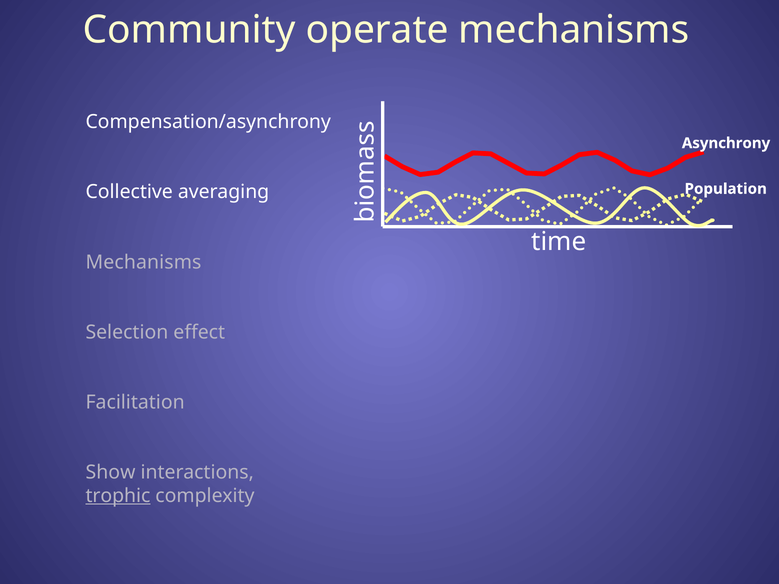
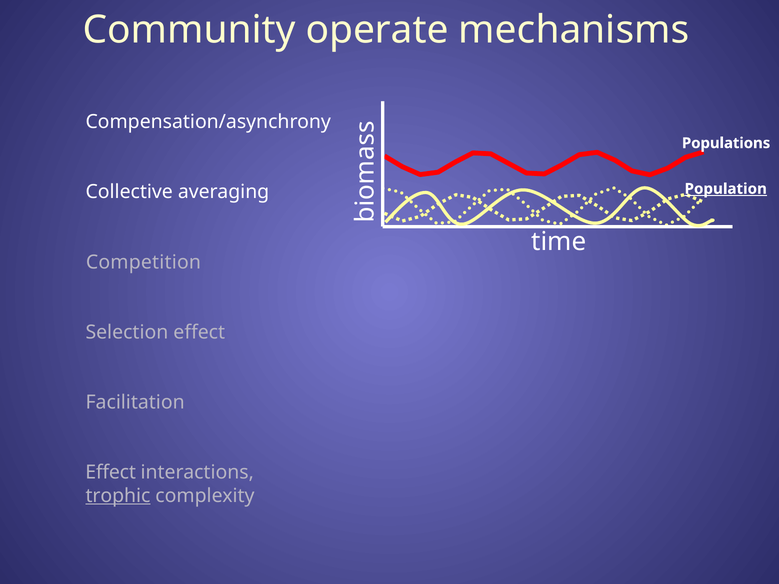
Asynchrony: Asynchrony -> Populations (726, 143)
Population underline: none -> present (726, 189)
Mechanisms: Mechanisms -> Competition (143, 262)
Show: Show -> Effect (111, 473)
